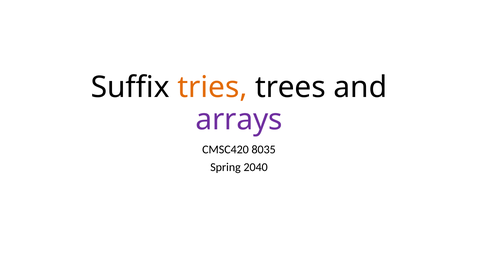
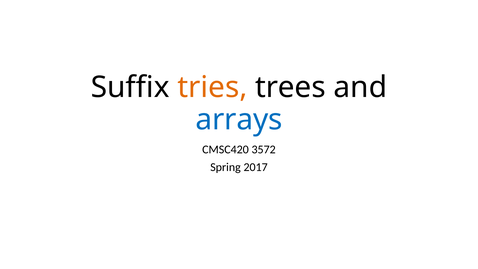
arrays colour: purple -> blue (239, 119)
8035: 8035 -> 3572 (264, 149)
2040: 2040 -> 2017 (256, 167)
